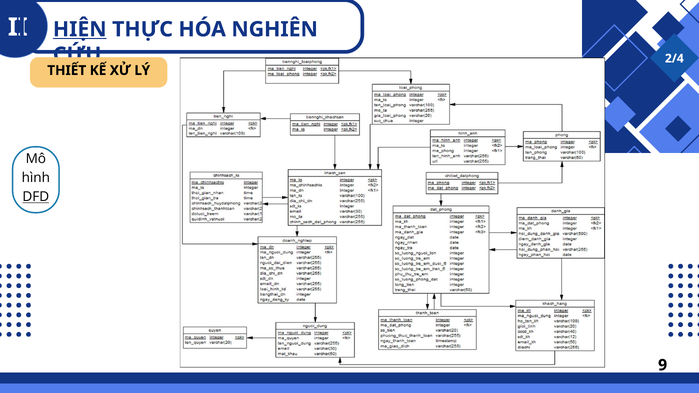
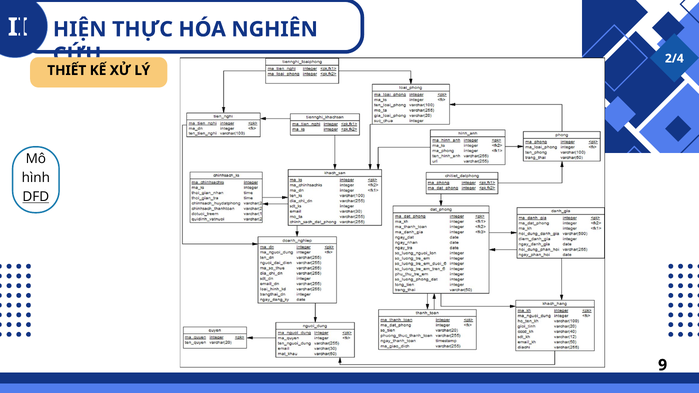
HIỆN underline: present -> none (80, 29)
